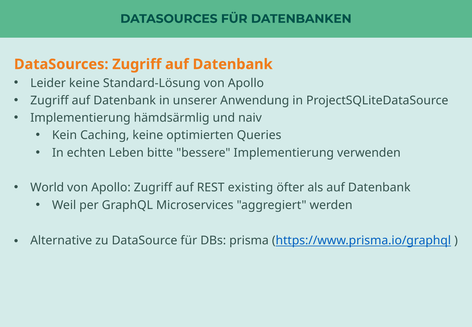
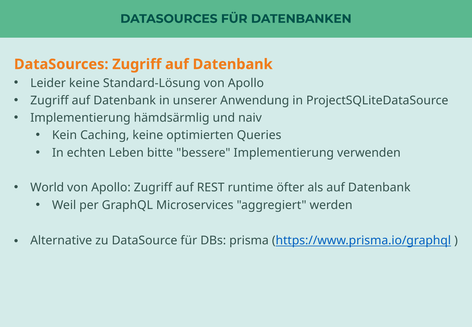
existing: existing -> runtime (251, 188)
